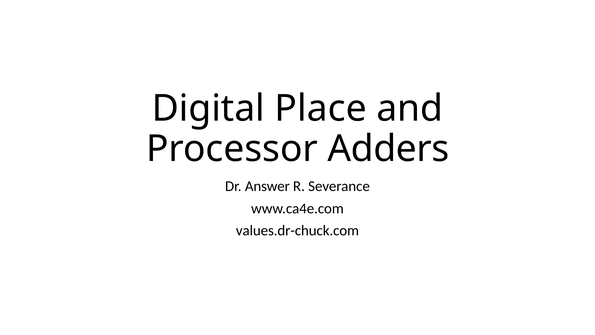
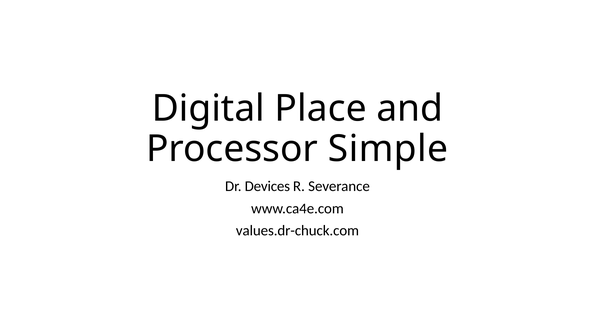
Adders: Adders -> Simple (388, 149)
Answer: Answer -> Devices (267, 186)
